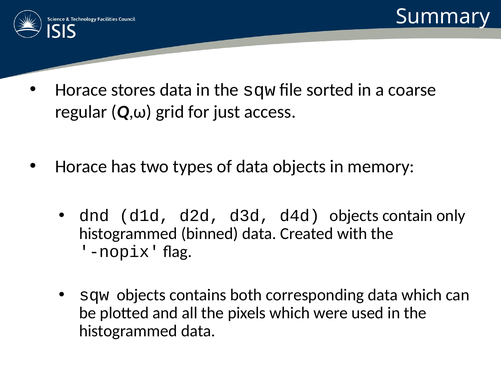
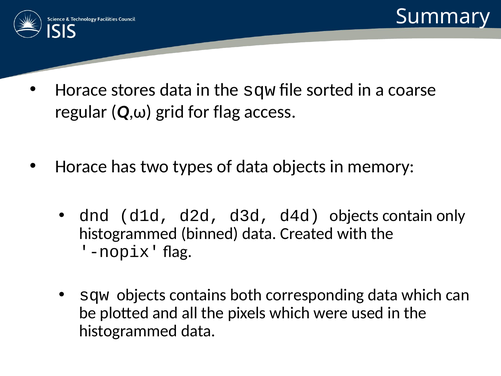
for just: just -> flag (227, 112)
